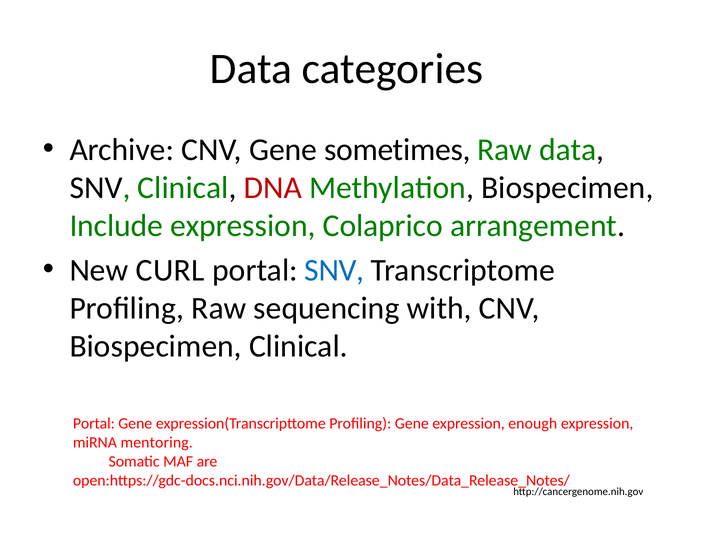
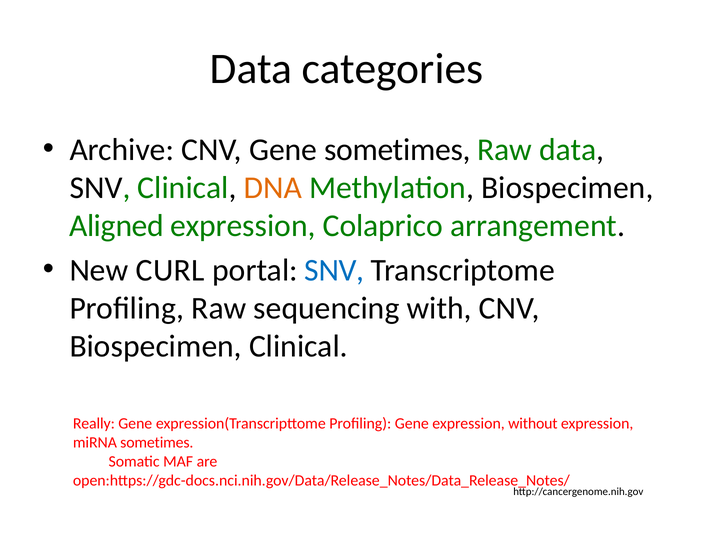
DNA colour: red -> orange (273, 188)
Include: Include -> Aligned (116, 226)
Portal: Portal -> Really (94, 423)
enough: enough -> without (533, 423)
miRNA mentoring: mentoring -> sometimes (157, 442)
